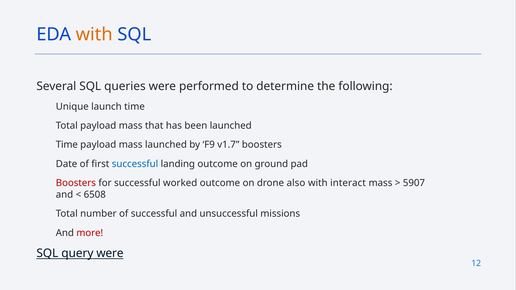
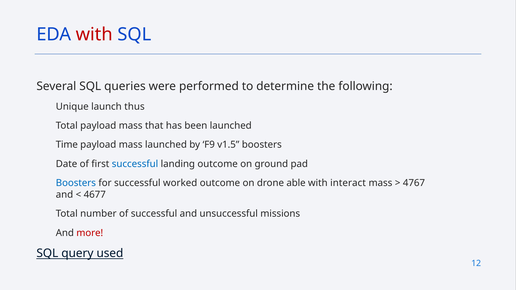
with colour: orange -> red (94, 34)
launch time: time -> thus (134, 107)
v1.7: v1.7 -> v1.5 (228, 145)
Boosters colour: red -> blue (76, 183)
also: also -> able (296, 183)
5907: 5907 -> 4767 (414, 183)
6508: 6508 -> 4677 (95, 195)
query were: were -> used (110, 254)
